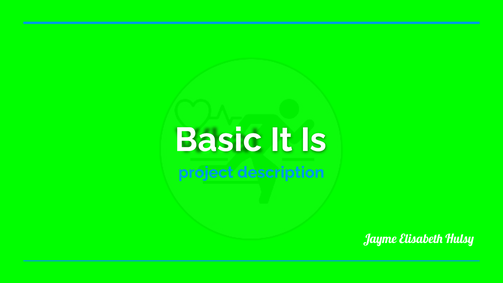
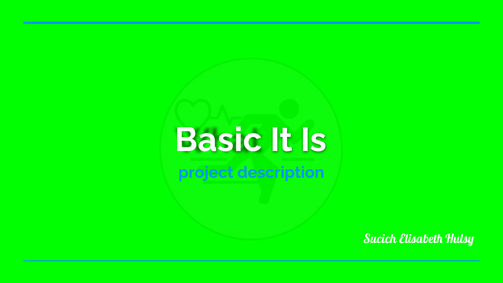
Jayme: Jayme -> Sucich (380, 239)
